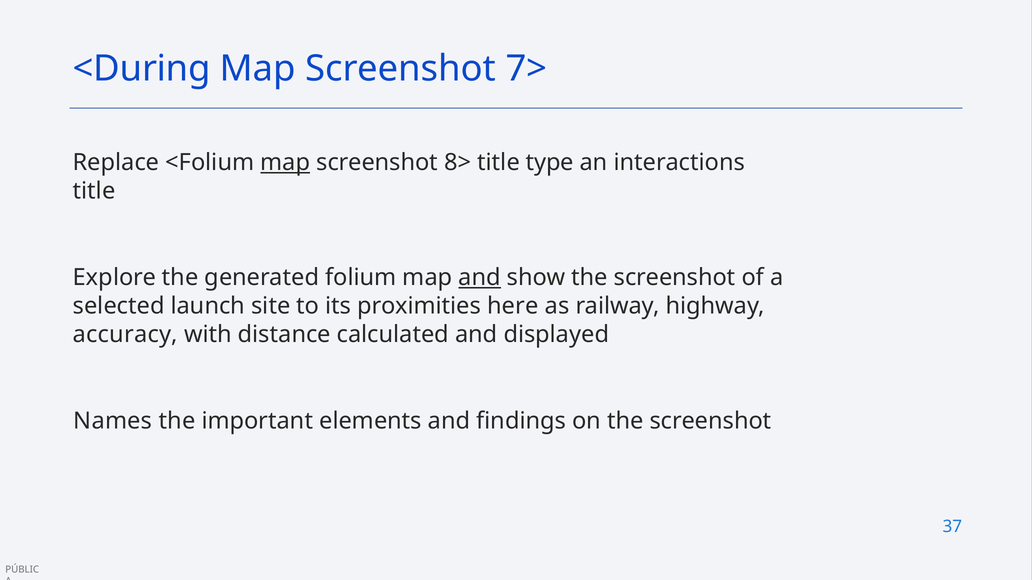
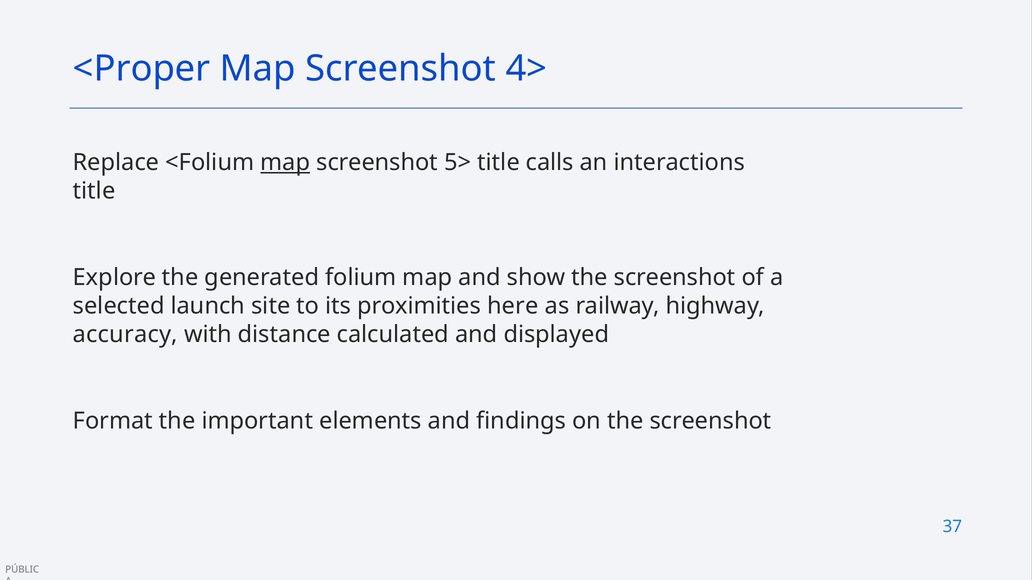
<During: <During -> <Proper (142, 69)
7>: 7> -> 4> (526, 69)
8>: 8> -> 5> (458, 163)
type: type -> calls (550, 163)
and underline: present -> none (480, 278)
Names: Names -> Format (113, 421)
